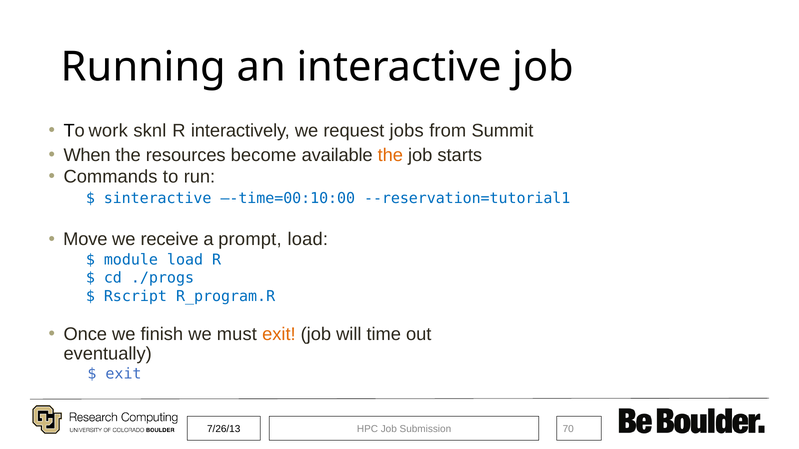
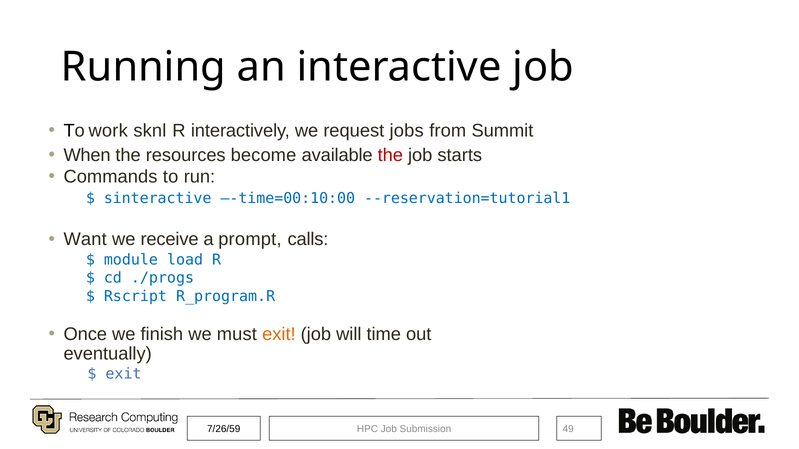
the colour: orange -> red (390, 155)
Move: Move -> Want (85, 239)
prompt load: load -> calls (308, 239)
7/26/13: 7/26/13 -> 7/26/59 (224, 429)
70: 70 -> 49 (568, 429)
